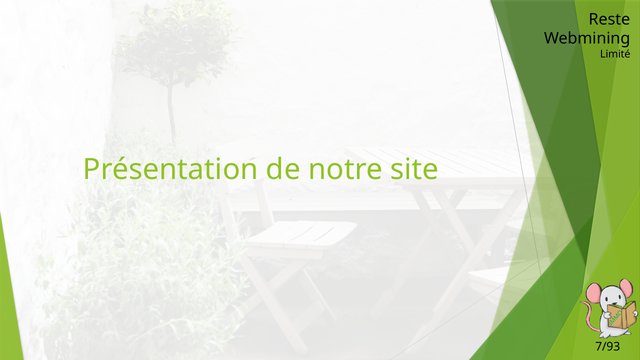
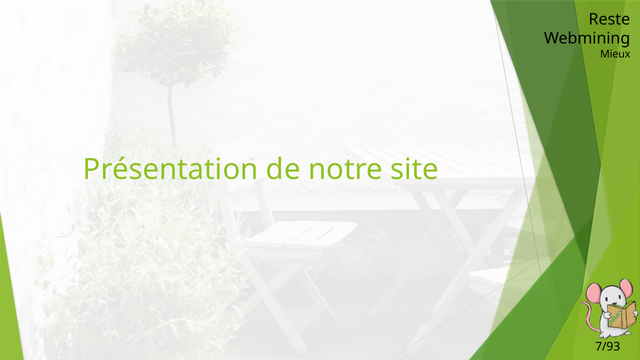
Limité: Limité -> Mieux (615, 54)
